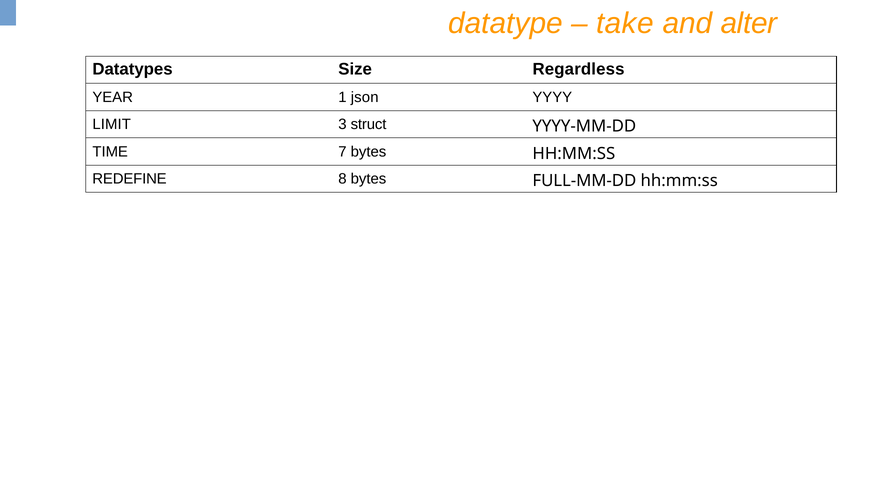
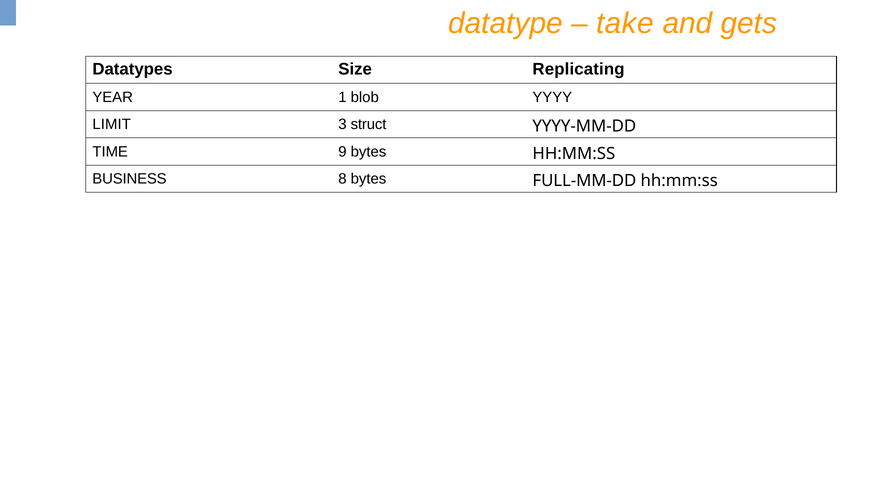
alter: alter -> gets (749, 23)
Regardless: Regardless -> Replicating (579, 69)
json: json -> blob (365, 97)
7: 7 -> 9 (342, 152)
REDEFINE: REDEFINE -> BUSINESS (130, 179)
